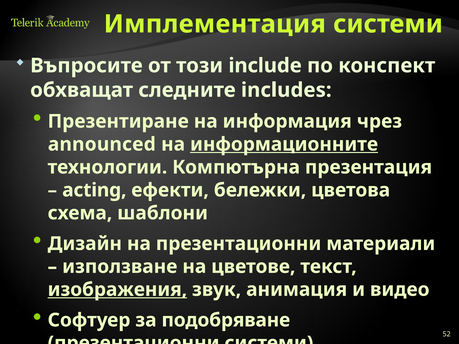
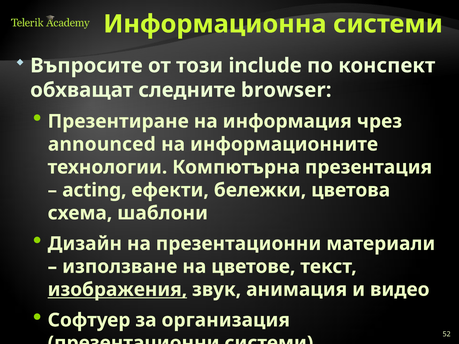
Имплементация: Имплементация -> Информационна (215, 24)
includes: includes -> browser (286, 90)
информационните underline: present -> none (284, 144)
подобряване: подобряване -> организация (226, 320)
